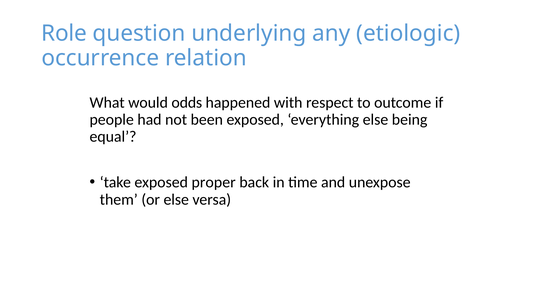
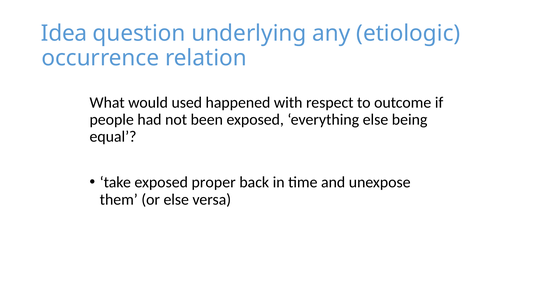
Role: Role -> Idea (64, 33)
odds: odds -> used (187, 102)
